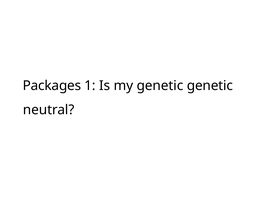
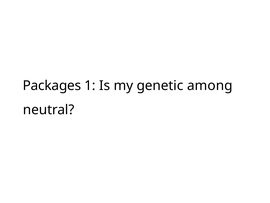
genetic genetic: genetic -> among (210, 85)
